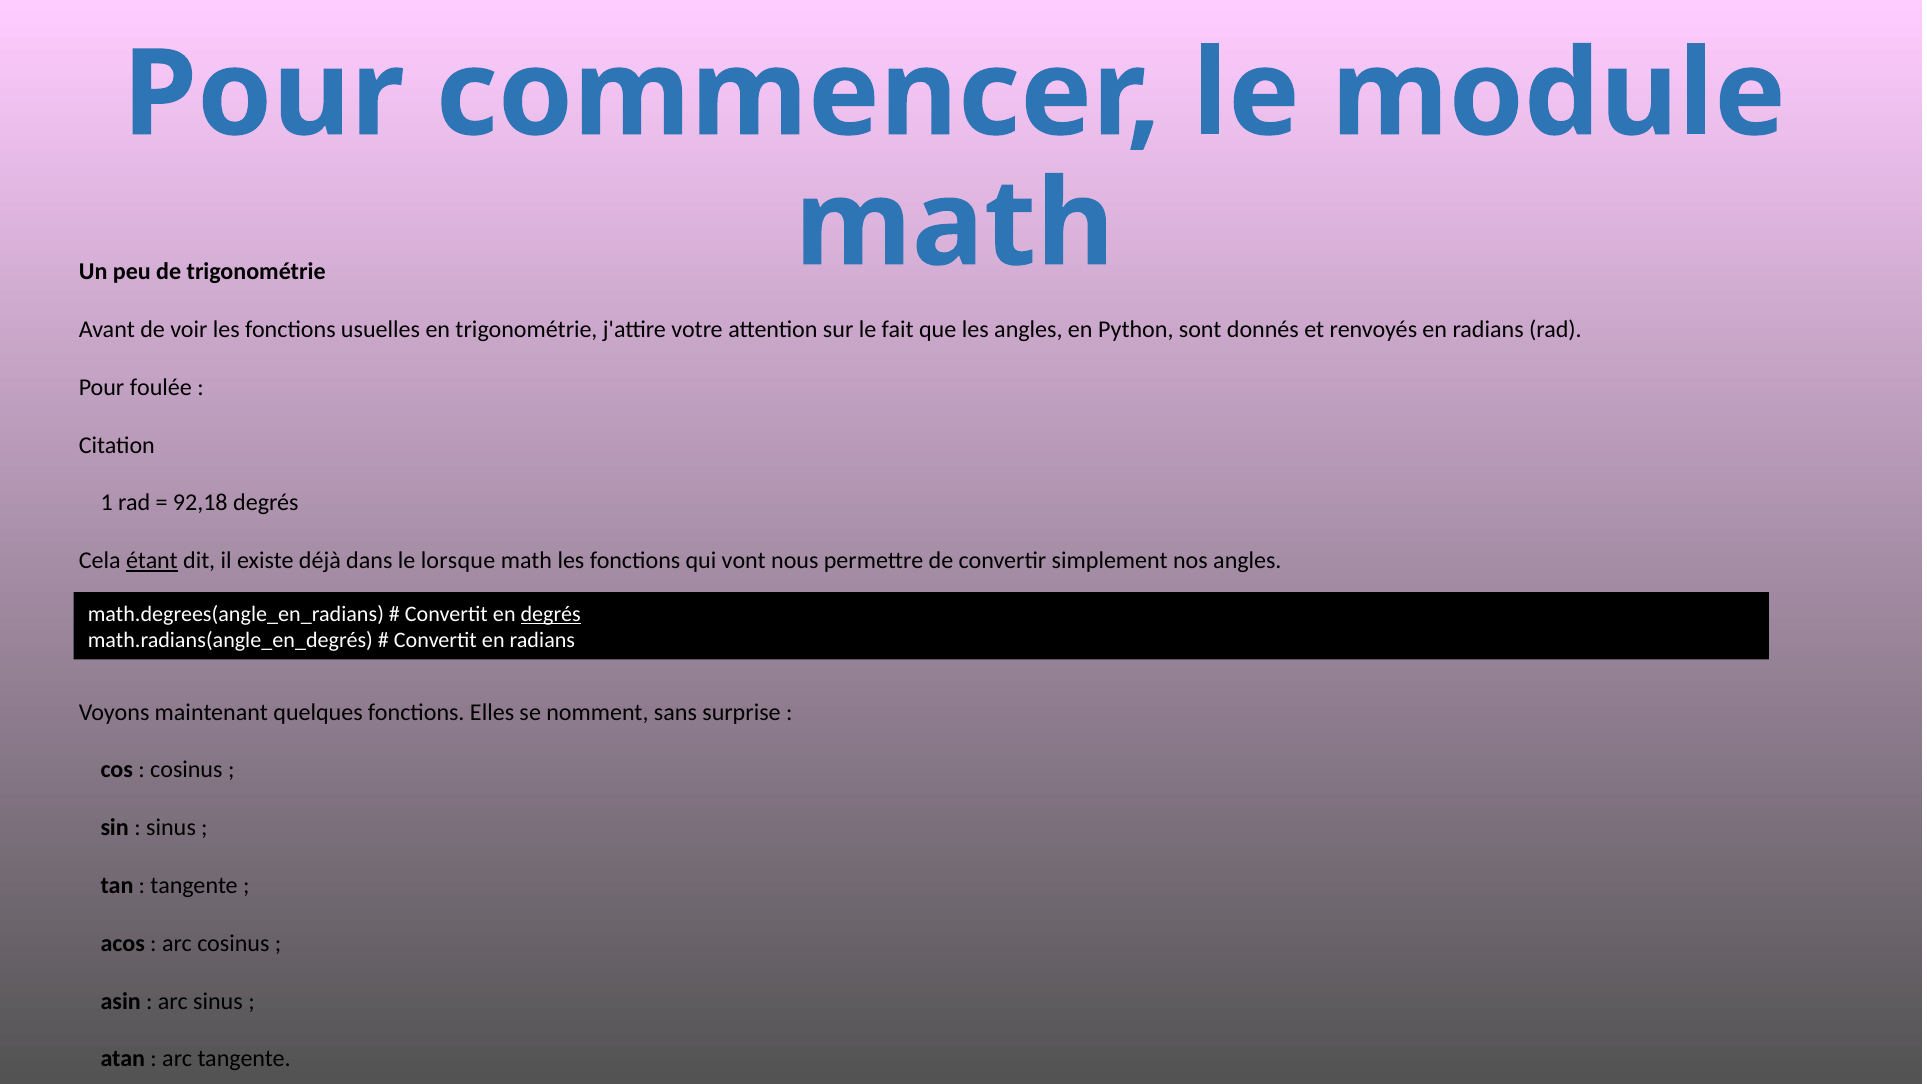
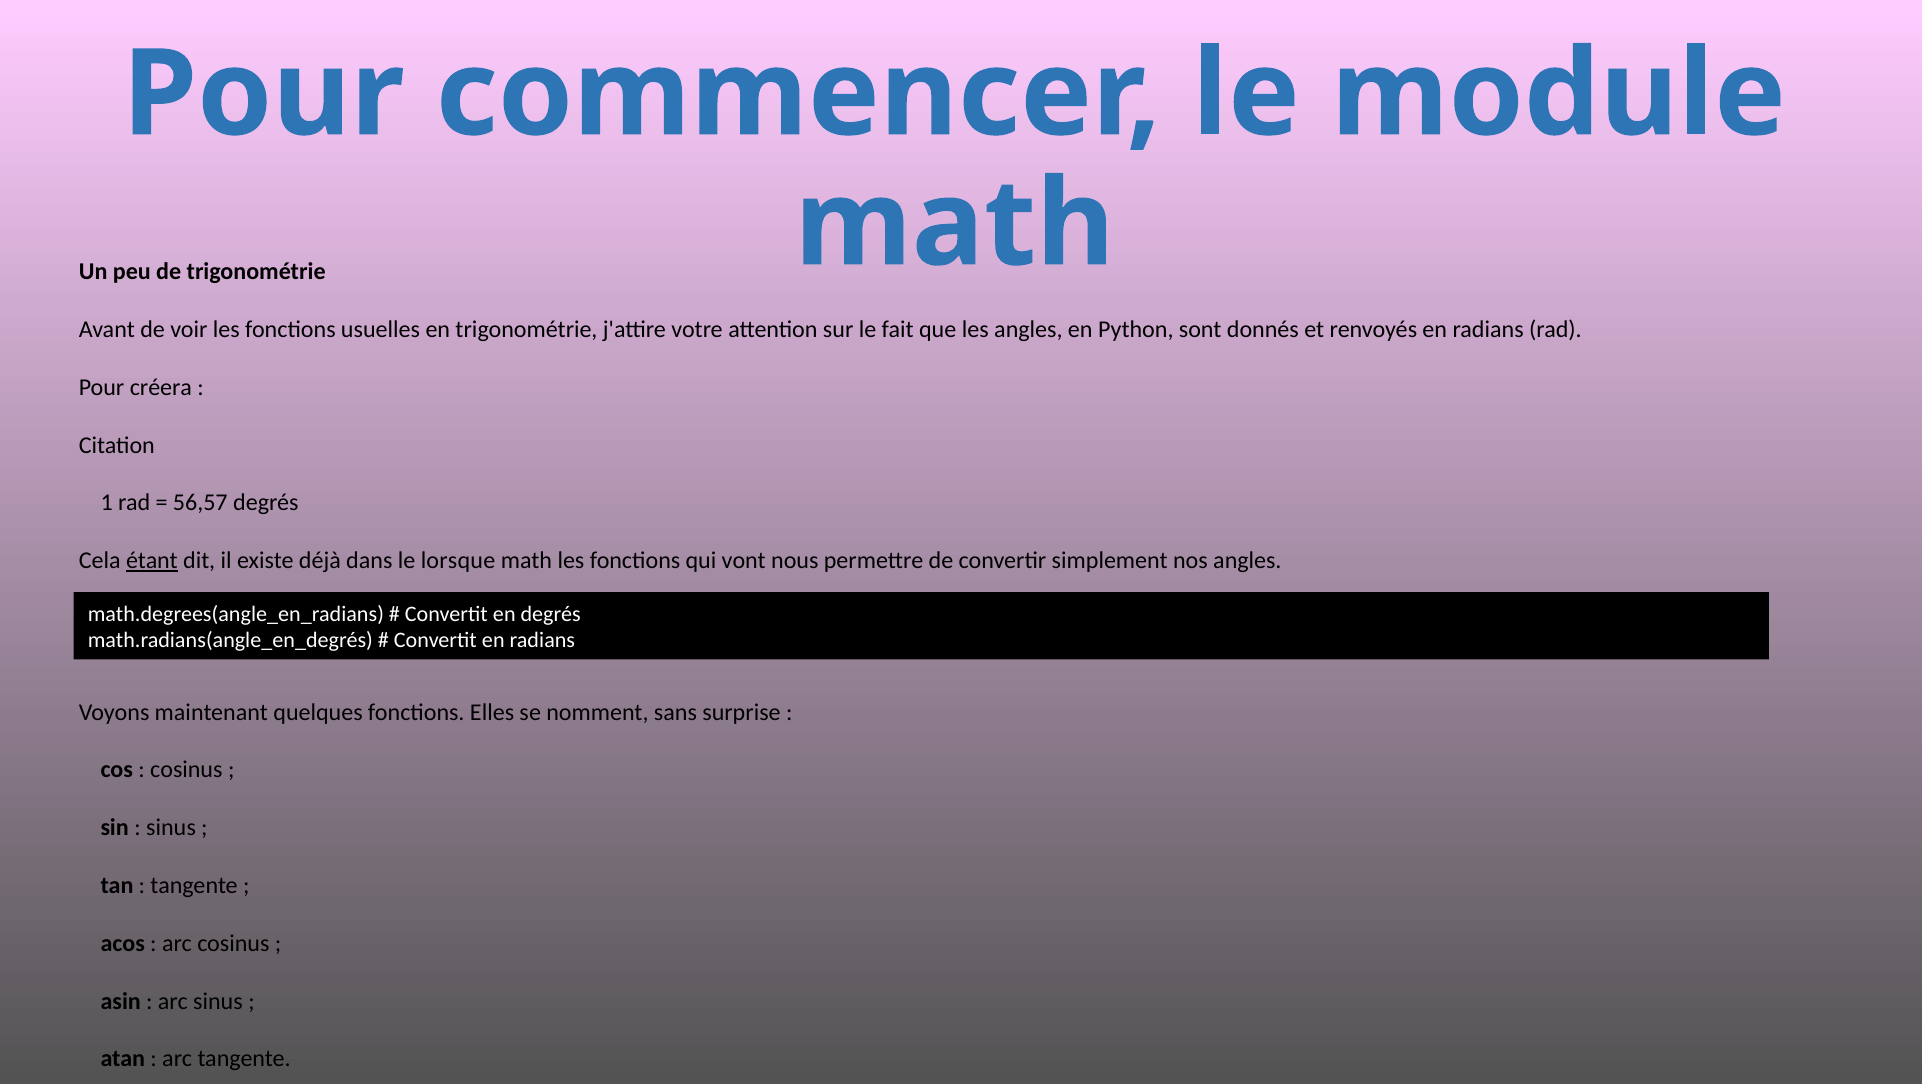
foulée: foulée -> créera (161, 387)
92,18: 92,18 -> 56,57 (200, 503)
degrés underline: present -> none (551, 614)
